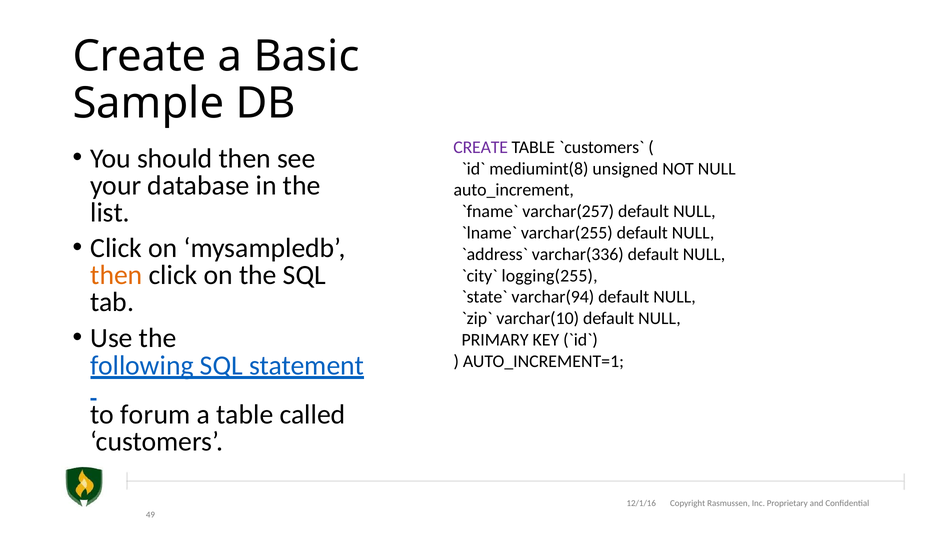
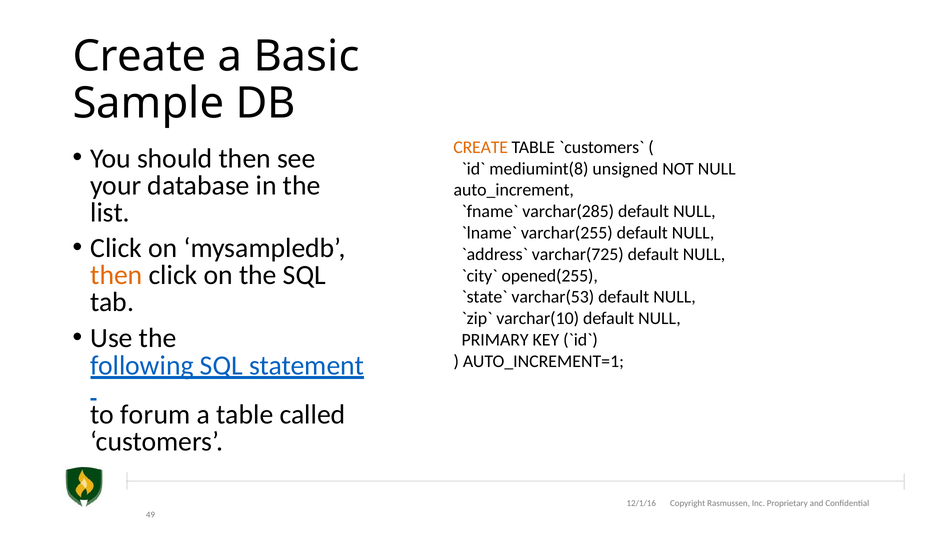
CREATE colour: purple -> orange (481, 147)
varchar(257: varchar(257 -> varchar(285 (568, 211)
varchar(336: varchar(336 -> varchar(725 (578, 254)
logging(255: logging(255 -> opened(255 (550, 276)
varchar(94: varchar(94 -> varchar(53 (553, 297)
